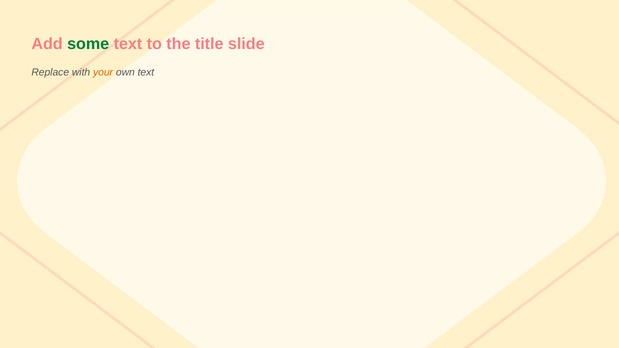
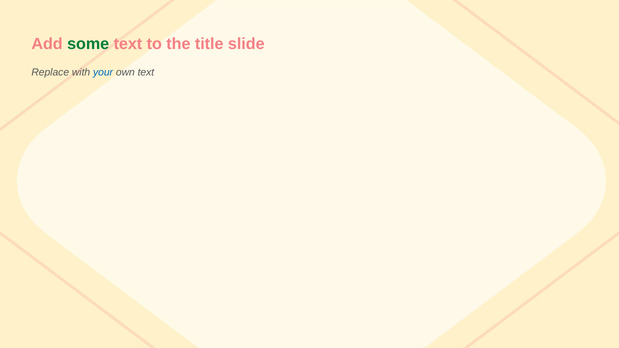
your colour: orange -> blue (103, 72)
